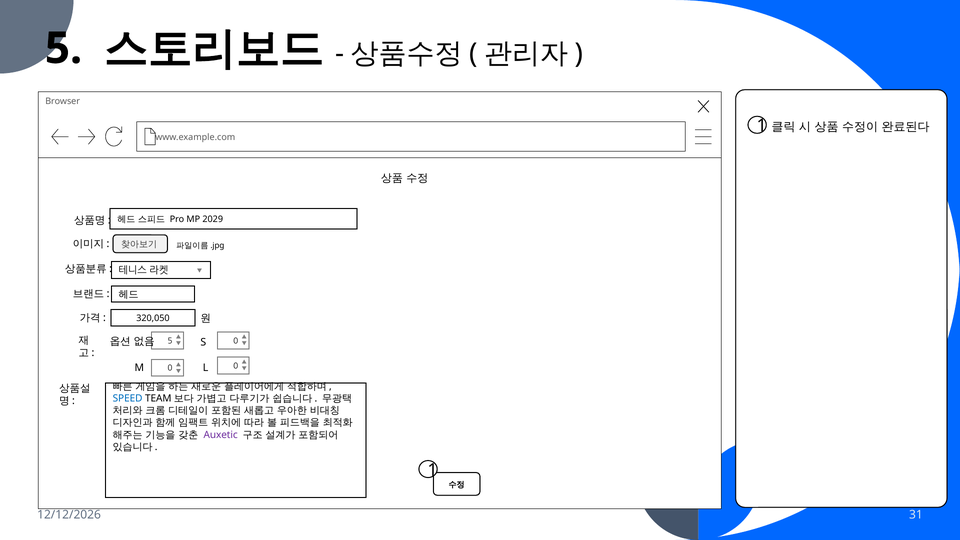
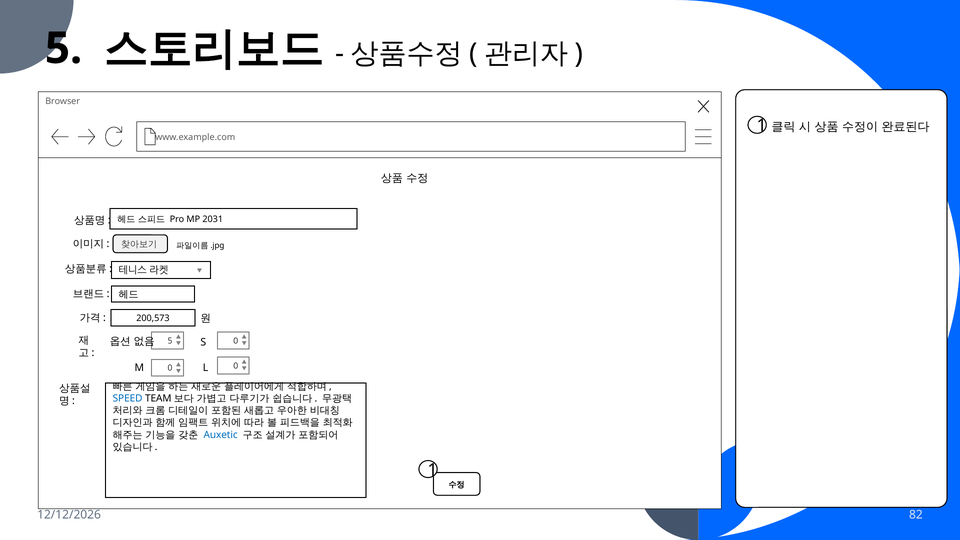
2029: 2029 -> 2031 (213, 219)
320,050: 320,050 -> 200,573 (153, 318)
Auxetic colour: purple -> blue (221, 435)
31: 31 -> 82 (916, 515)
